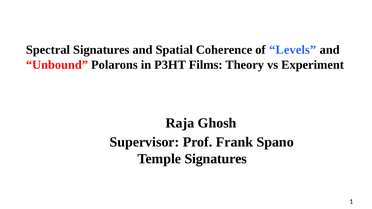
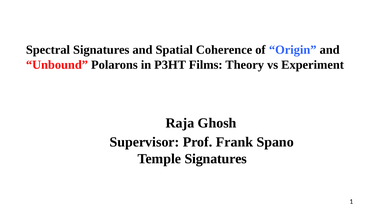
Levels: Levels -> Origin (293, 50)
